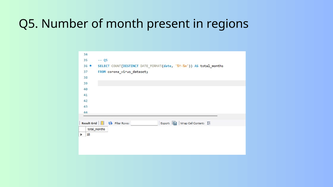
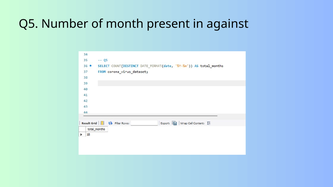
regions: regions -> against (228, 24)
